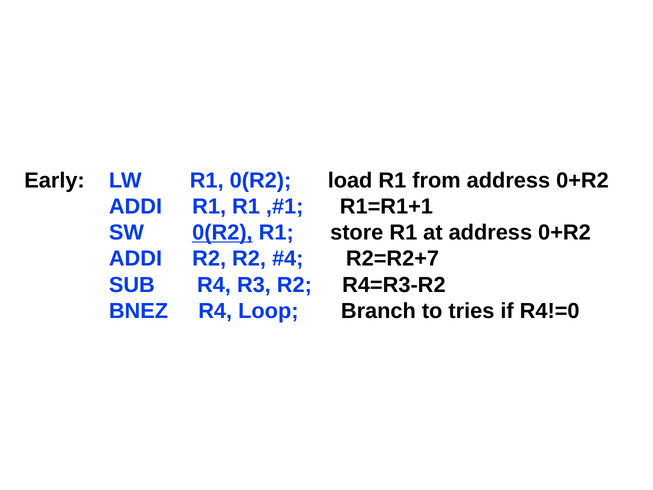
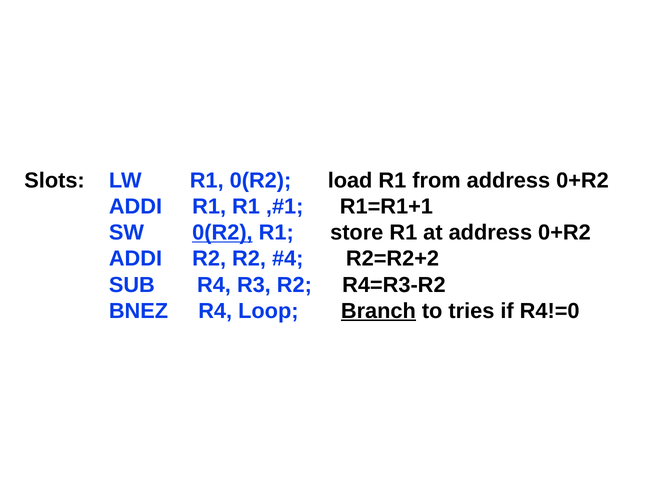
Early: Early -> Slots (55, 180)
R2=R2+7: R2=R2+7 -> R2=R2+2 (393, 259)
Branch underline: none -> present (378, 311)
